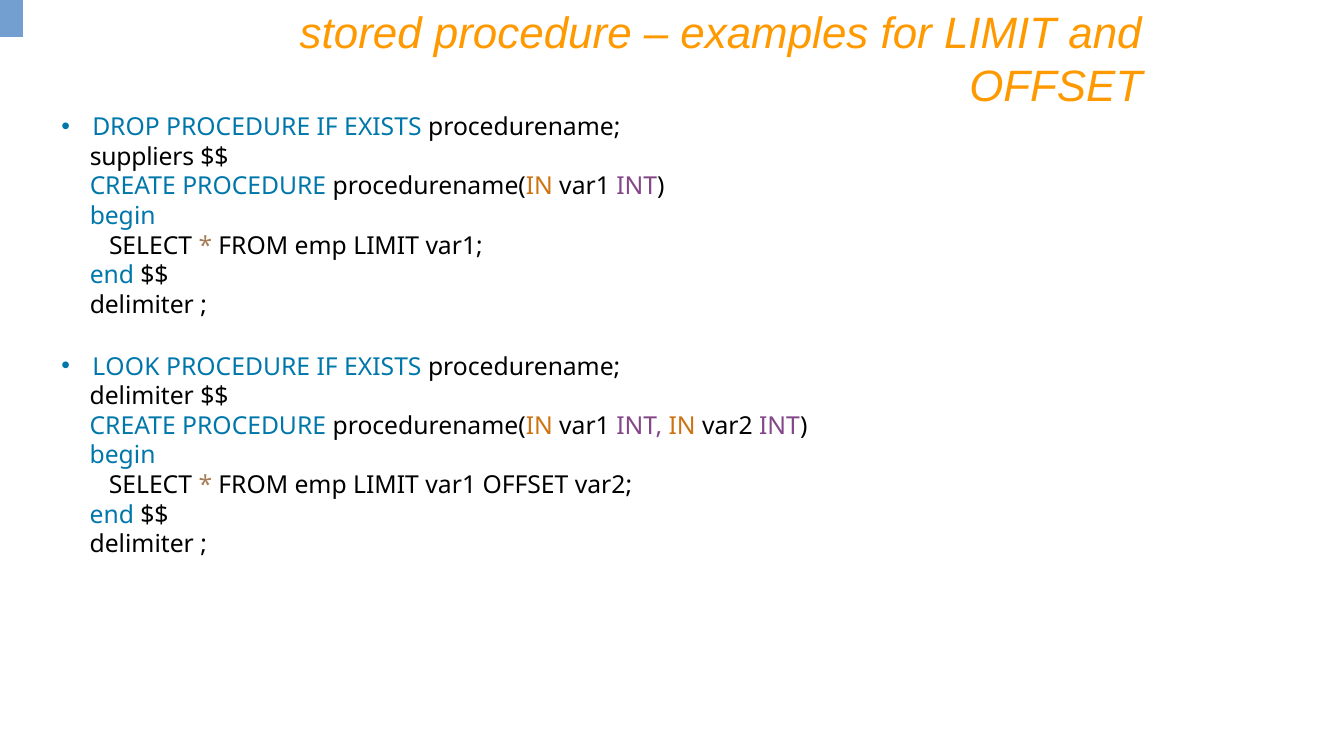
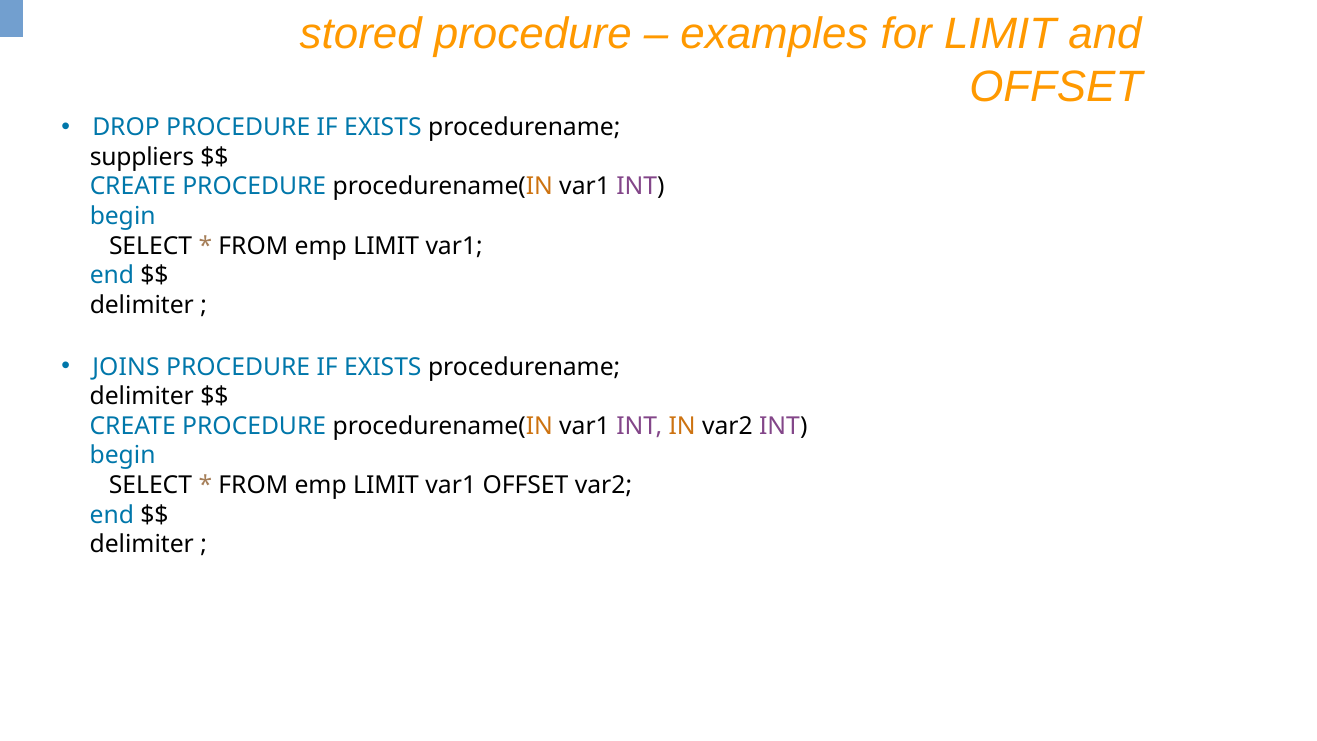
LOOK: LOOK -> JOINS (126, 367)
